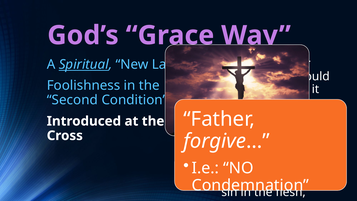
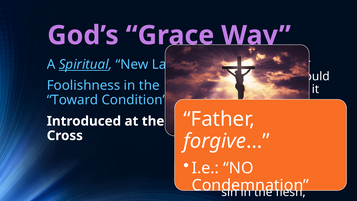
Second: Second -> Toward (72, 100)
